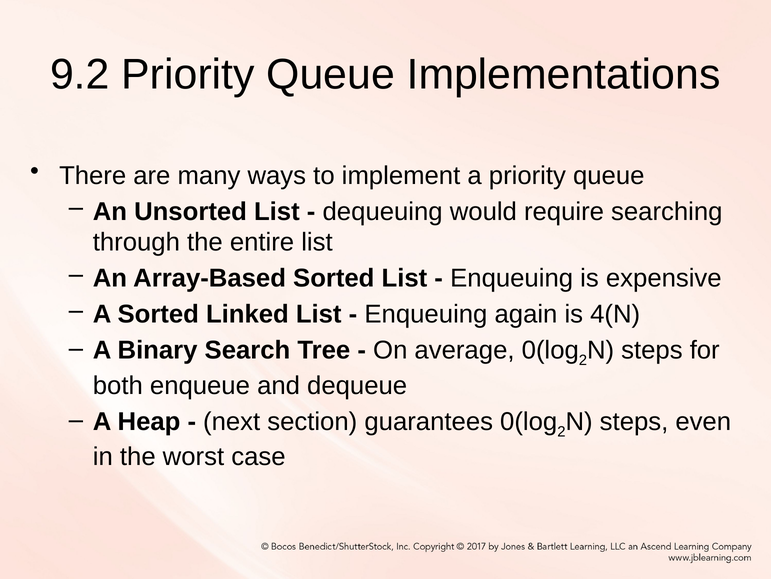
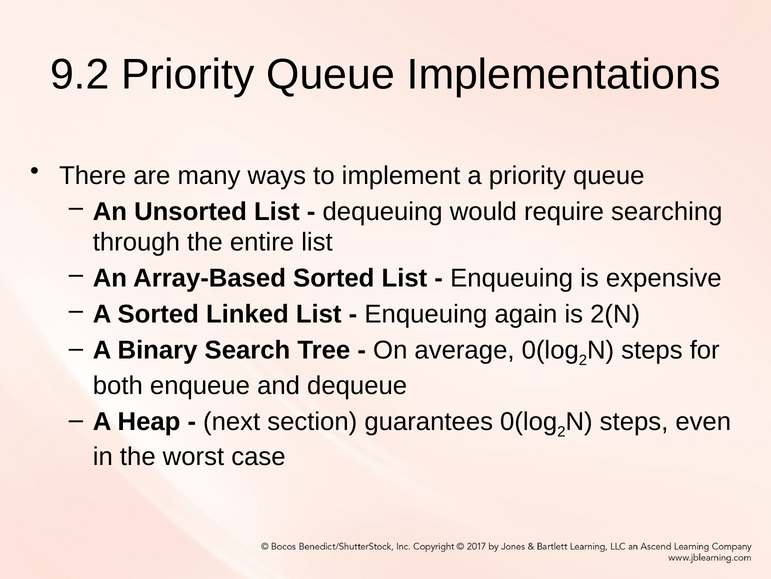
4(N: 4(N -> 2(N (615, 314)
